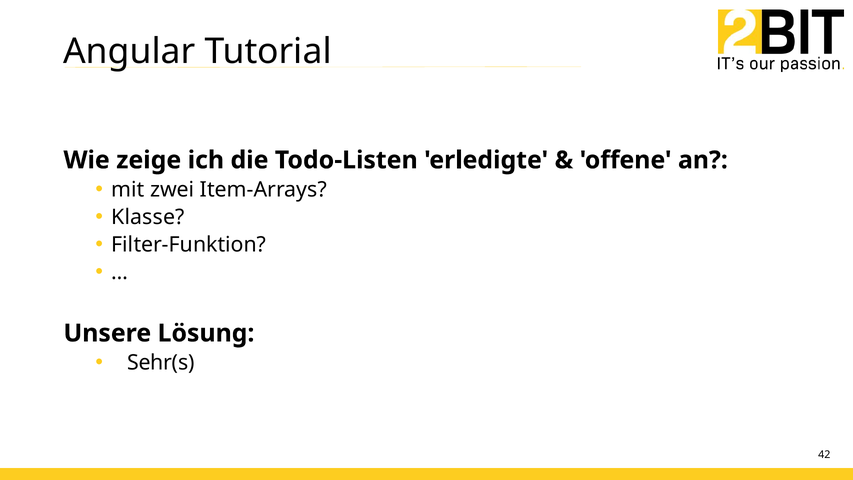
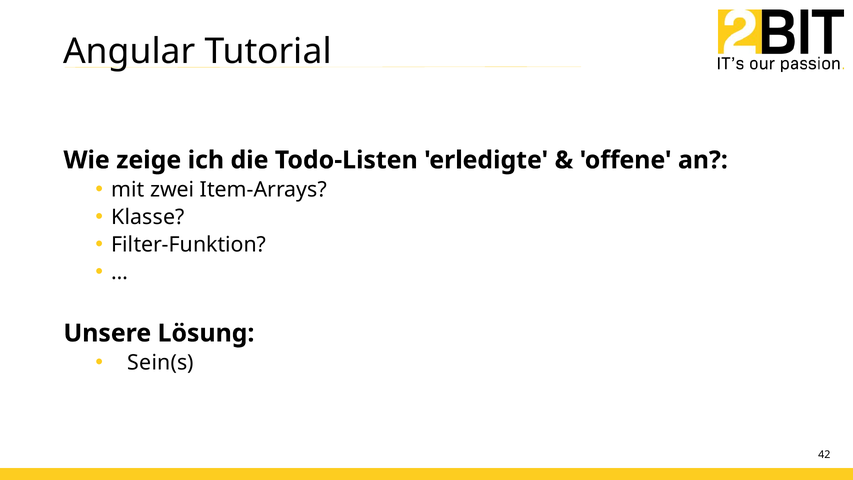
Sehr(s: Sehr(s -> Sein(s (161, 363)
